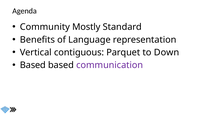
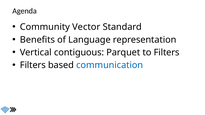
Mostly: Mostly -> Vector (86, 27)
to Down: Down -> Filters (167, 53)
Based: Based -> Filters (33, 65)
communication colour: purple -> blue (110, 65)
